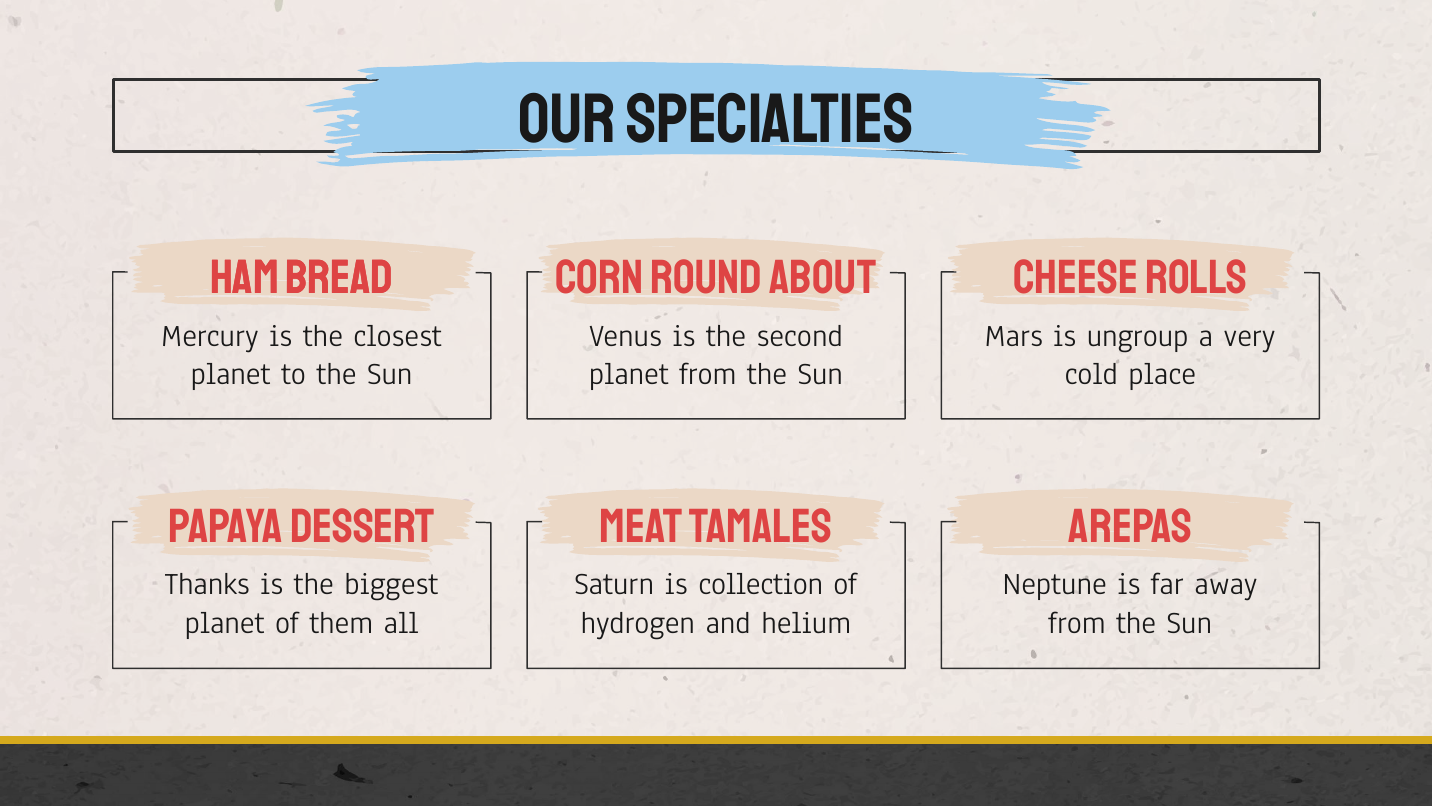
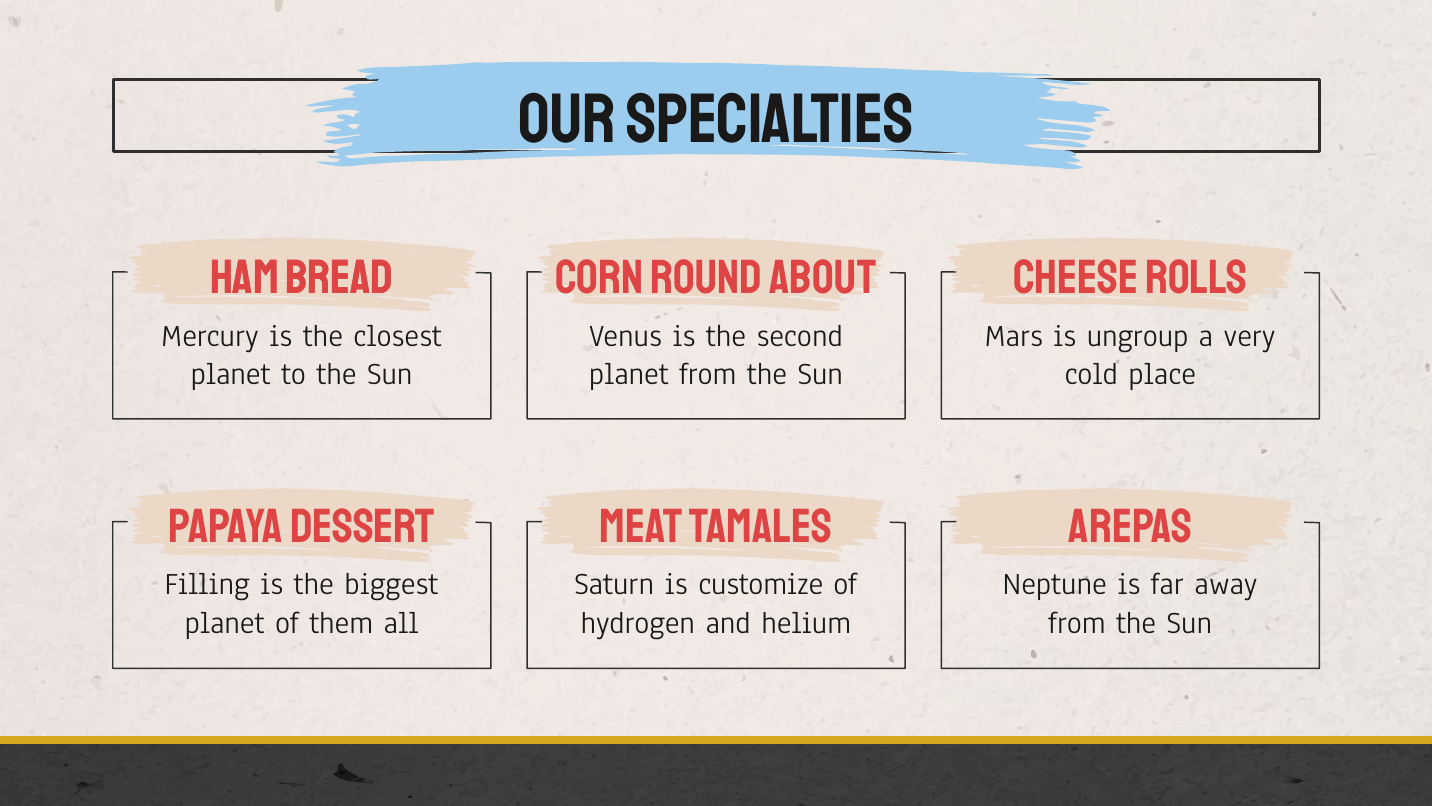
Thanks: Thanks -> Filling (207, 584)
collection: collection -> customize (761, 584)
